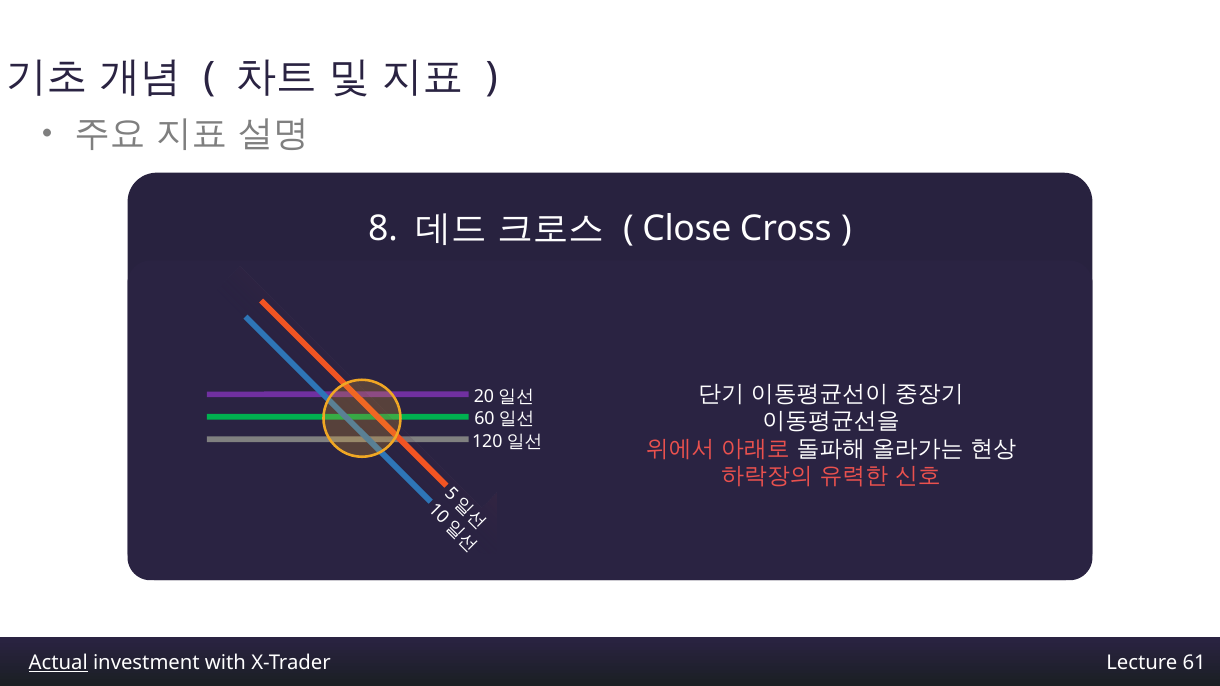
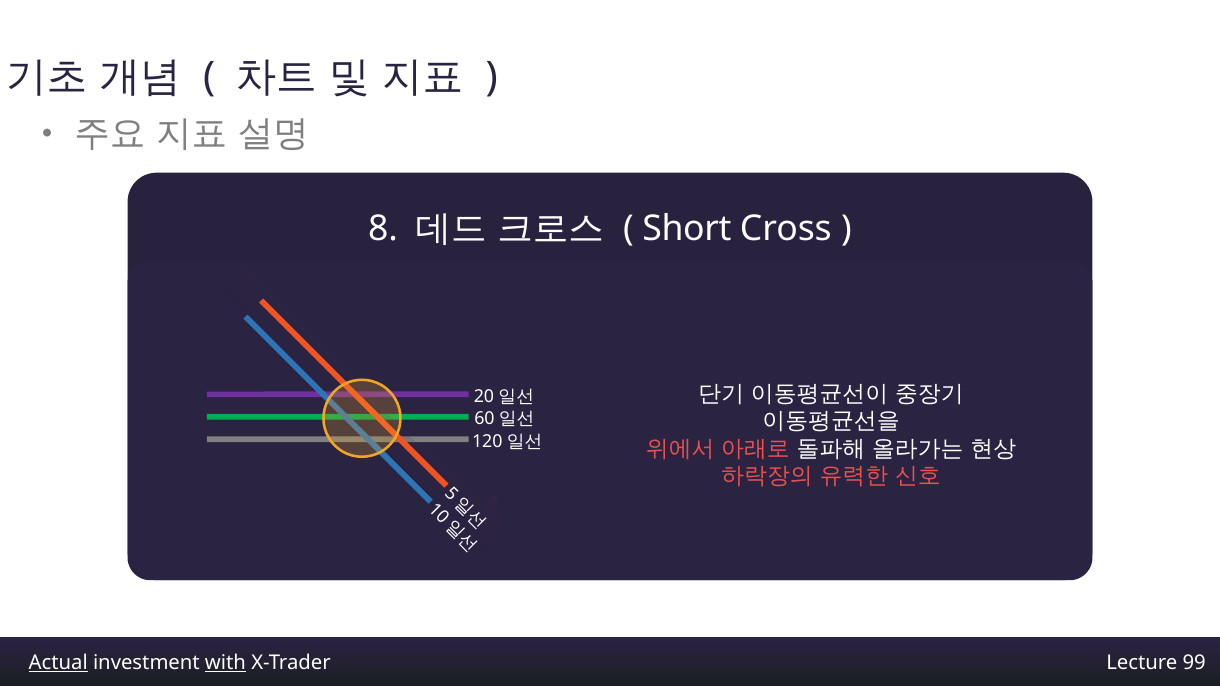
Close: Close -> Short (687, 229)
with underline: none -> present (225, 663)
61: 61 -> 99 (1194, 663)
